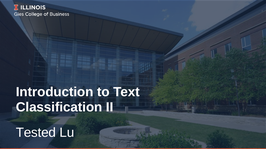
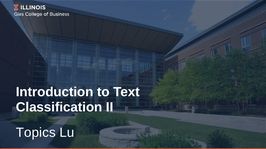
Tested: Tested -> Topics (36, 133)
